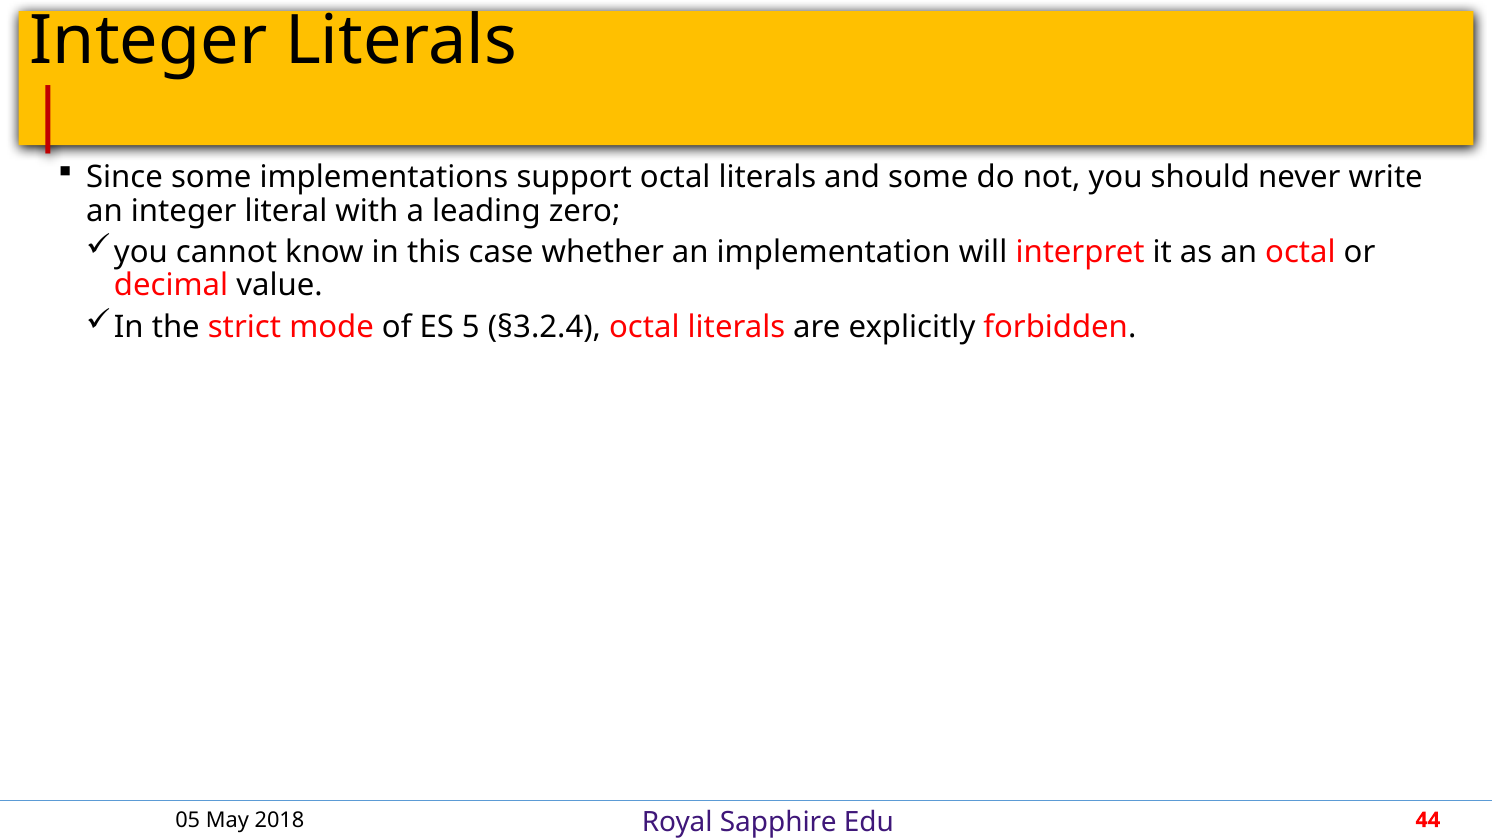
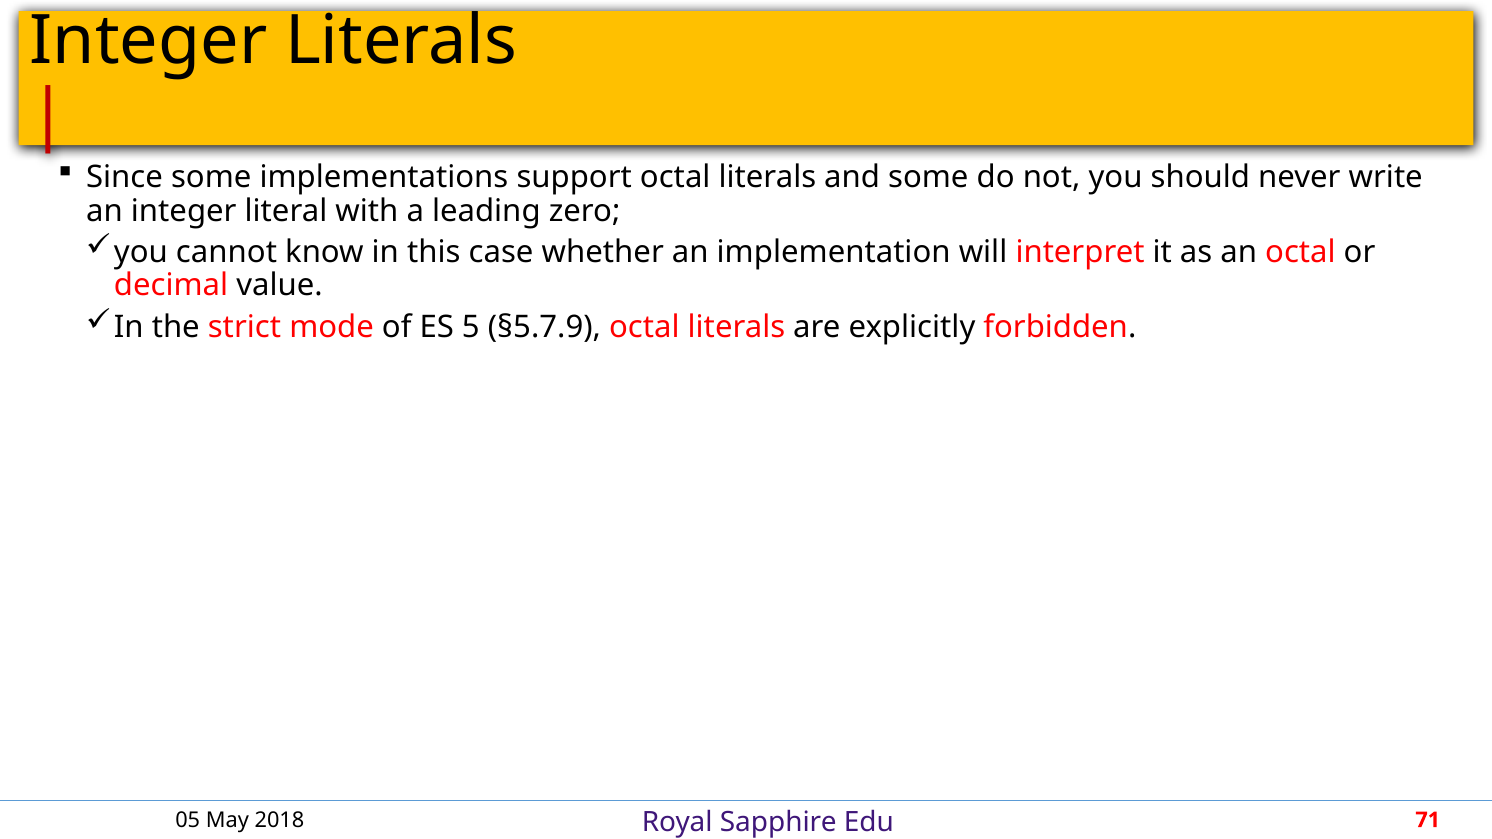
§3.2.4: §3.2.4 -> §5.7.9 (544, 327)
44: 44 -> 71 (1428, 820)
